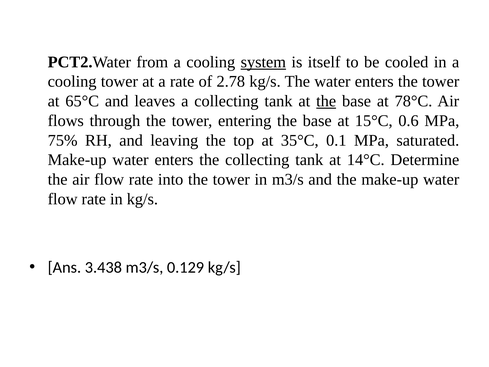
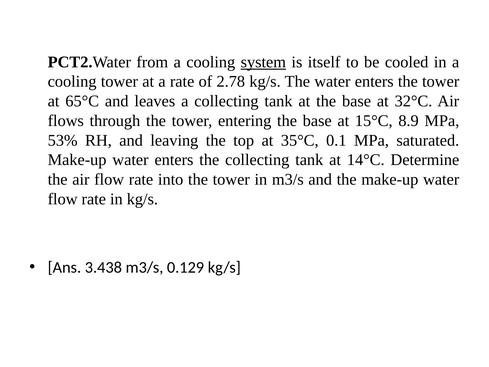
the underline: present -> none (326, 101)
78°C: 78°C -> 32°C (414, 101)
0.6: 0.6 -> 8.9 (409, 121)
75%: 75% -> 53% (63, 140)
